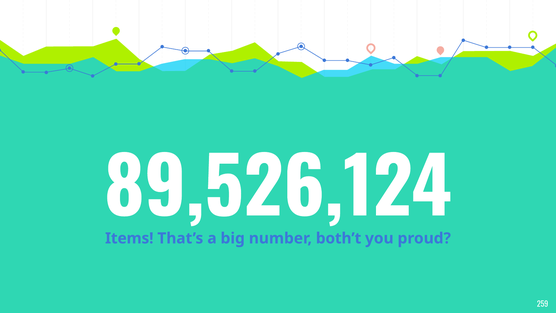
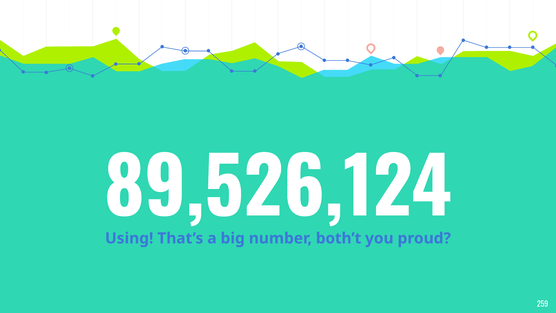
Items: Items -> Using (129, 238)
